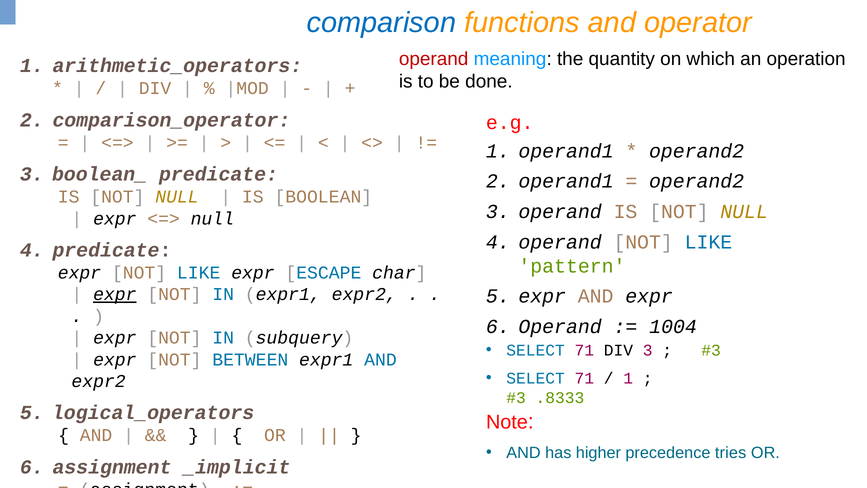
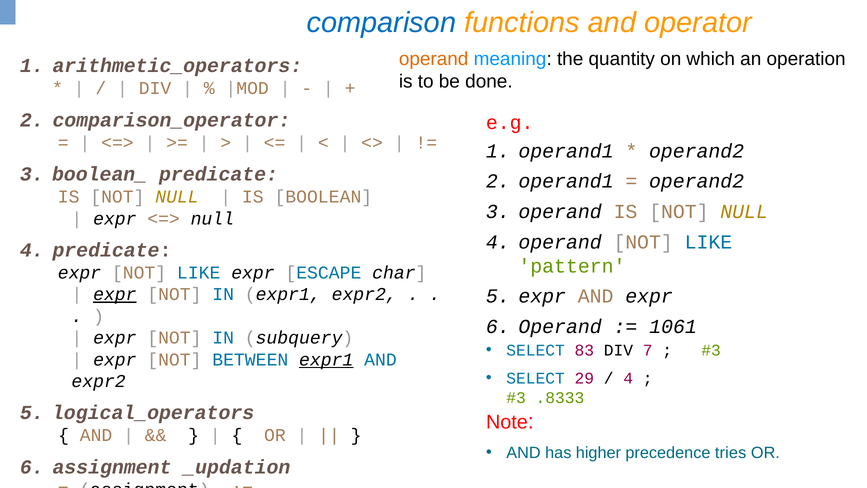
operand colour: red -> orange (434, 59)
1004: 1004 -> 1061 (673, 326)
71: 71 -> 83 (584, 350)
DIV 3: 3 -> 7 (648, 350)
expr1 underline: none -> present (326, 359)
71: 71 -> 29 (584, 378)
1: 1 -> 4 (628, 378)
_implicit: _implicit -> _updation (237, 467)
